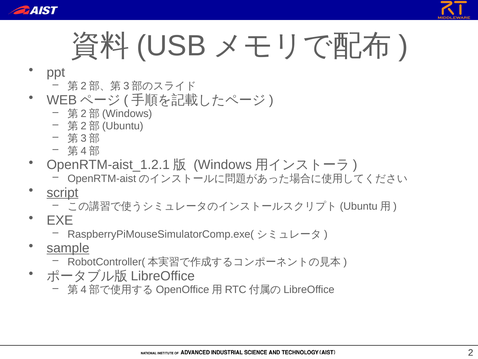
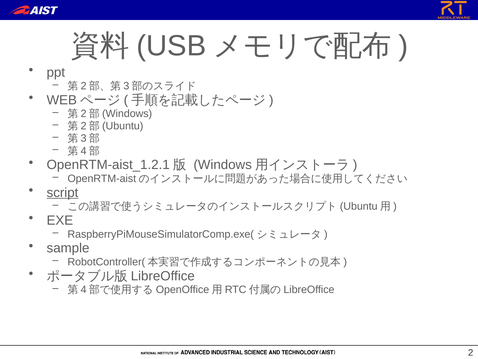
sample underline: present -> none (68, 248)
